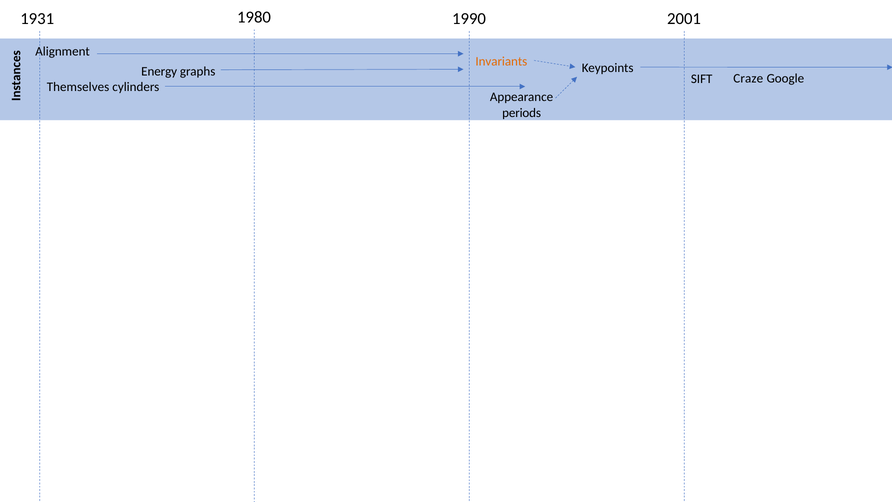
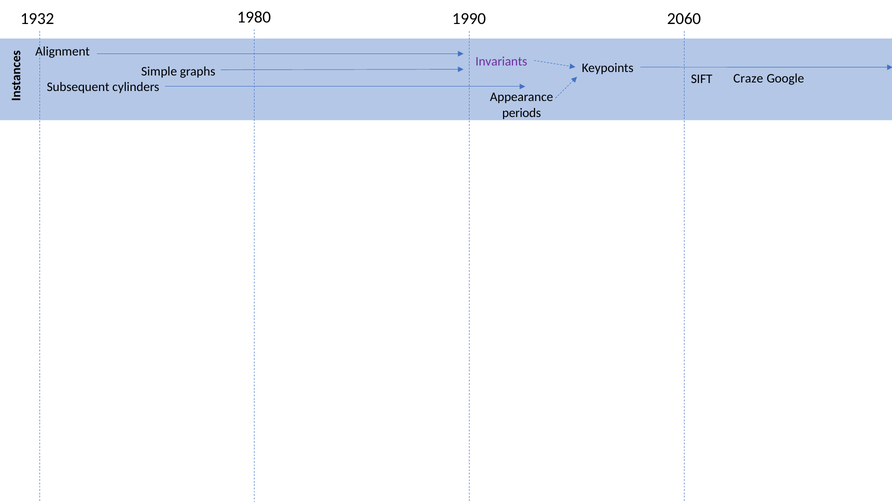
1931: 1931 -> 1932 (37, 19)
2001: 2001 -> 2060 (684, 19)
Invariants colour: orange -> purple (501, 61)
Energy: Energy -> Simple (159, 71)
Themselves: Themselves -> Subsequent (78, 87)
